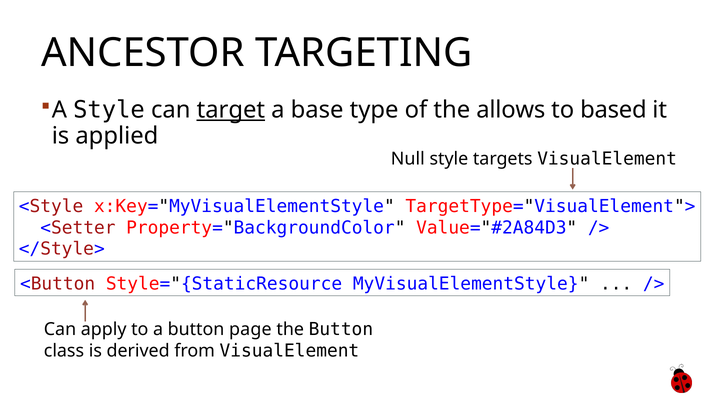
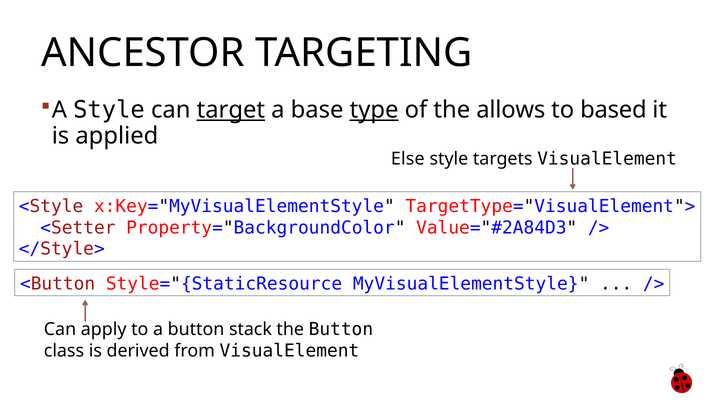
type underline: none -> present (374, 110)
Null: Null -> Else (408, 159)
page: page -> stack (250, 329)
